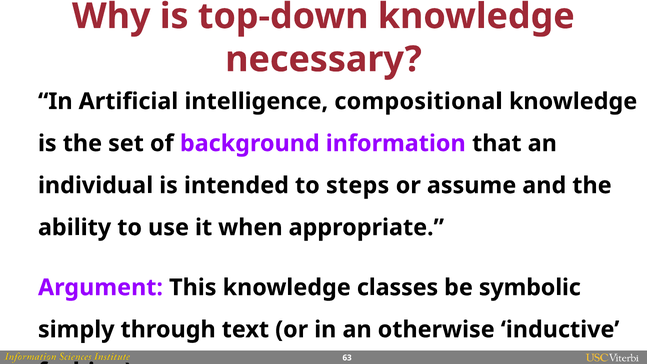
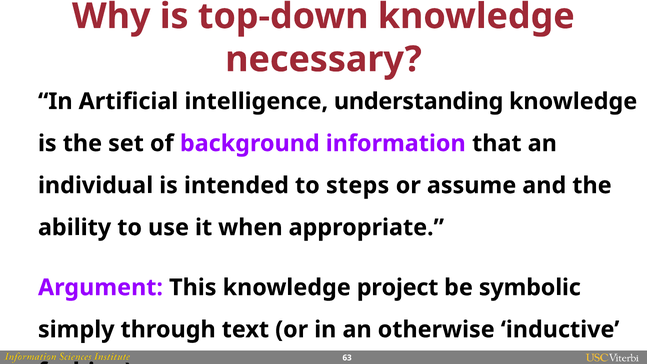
compositional: compositional -> understanding (419, 101)
classes: classes -> project (398, 287)
